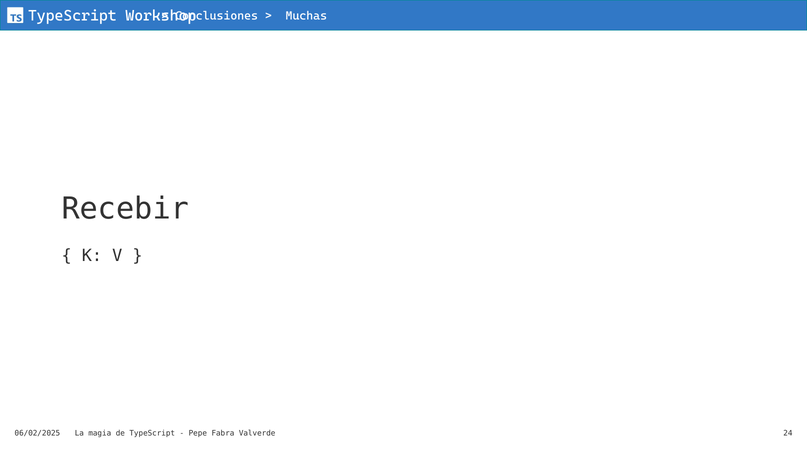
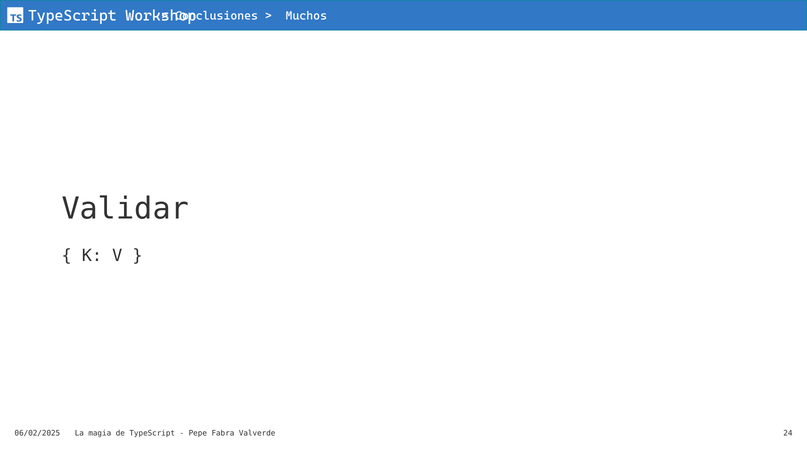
Muchas: Muchas -> Muchos (306, 16)
Recebir: Recebir -> Validar (125, 209)
